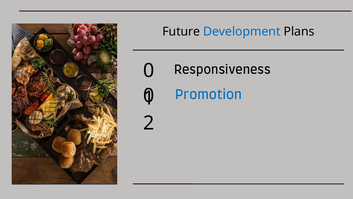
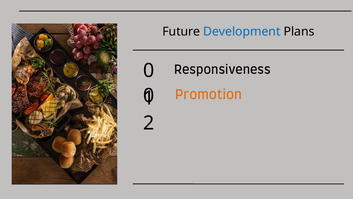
Promotion colour: blue -> orange (209, 95)
